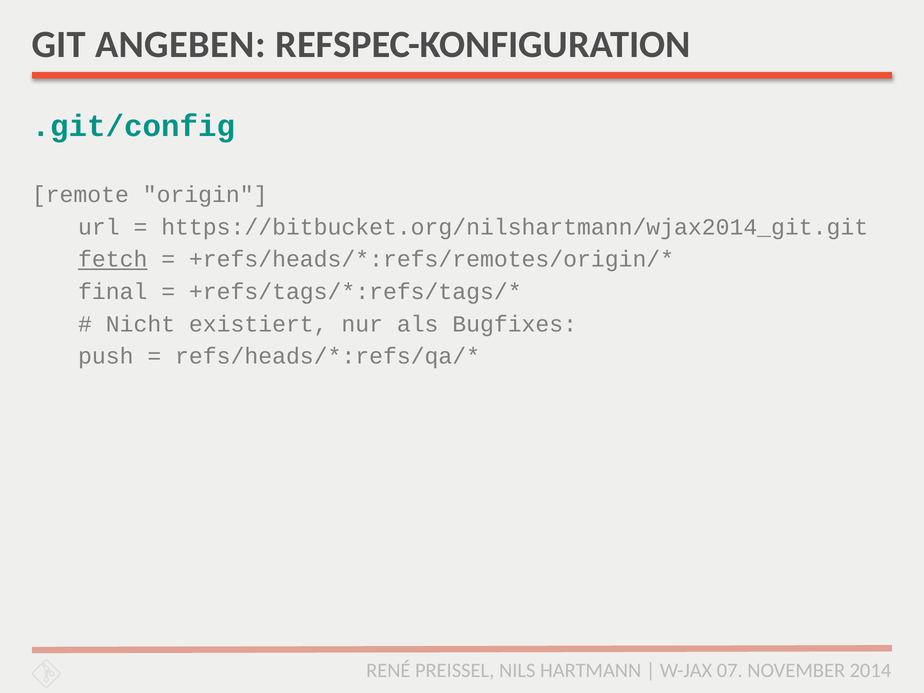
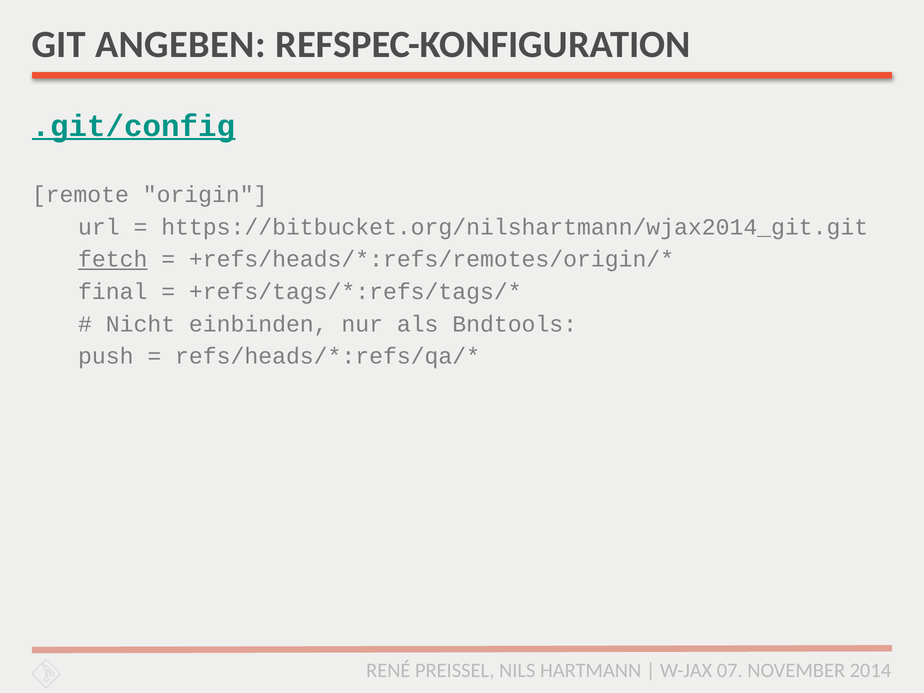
.git/config underline: none -> present (134, 126)
existiert: existiert -> einbinden (258, 324)
Bugfixes: Bugfixes -> Bndtools (515, 324)
